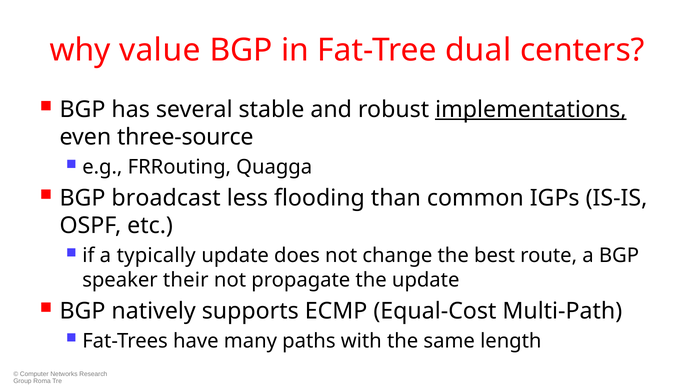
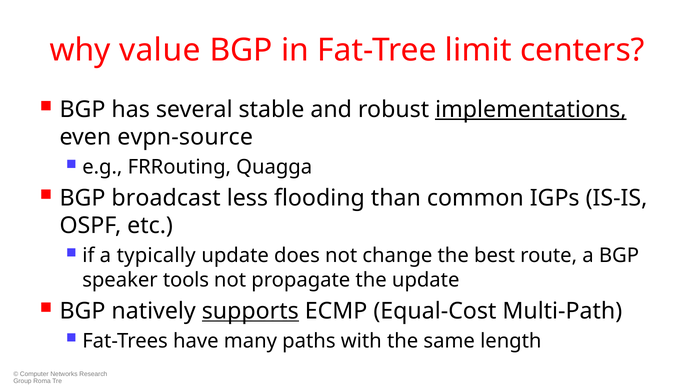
dual: dual -> limit (478, 50)
three-source: three-source -> evpn-source (185, 137)
their: their -> tools (186, 280)
supports underline: none -> present (250, 311)
